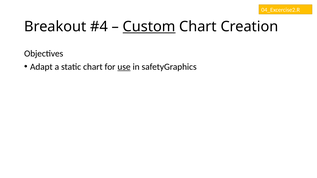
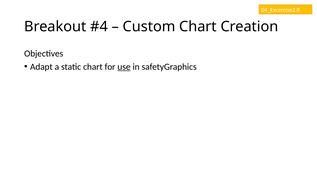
Custom underline: present -> none (149, 27)
